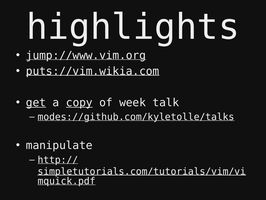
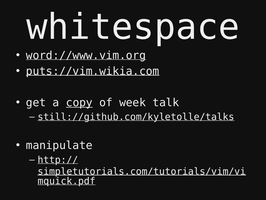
highlights: highlights -> whitespace (133, 27)
jump://www.vim.org: jump://www.vim.org -> word://www.vim.org (86, 55)
get underline: present -> none (36, 102)
modes://github.com/kyletolle/talks: modes://github.com/kyletolle/talks -> still://github.com/kyletolle/talks (136, 117)
